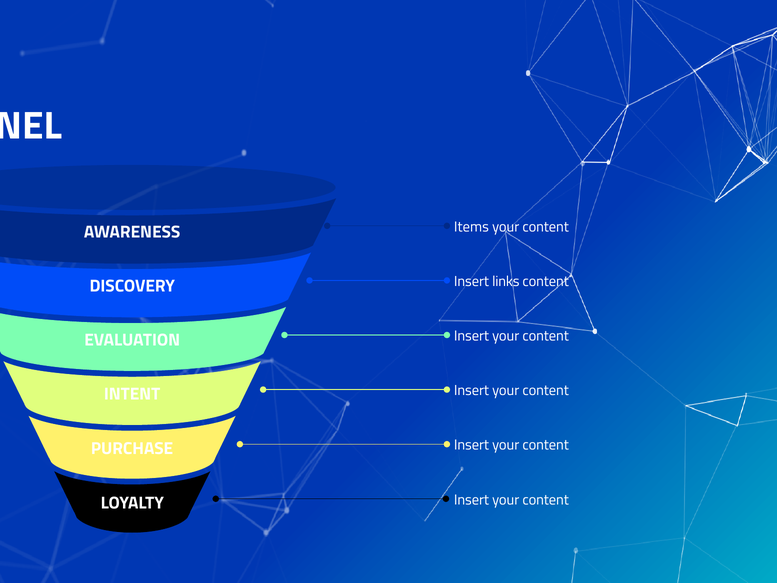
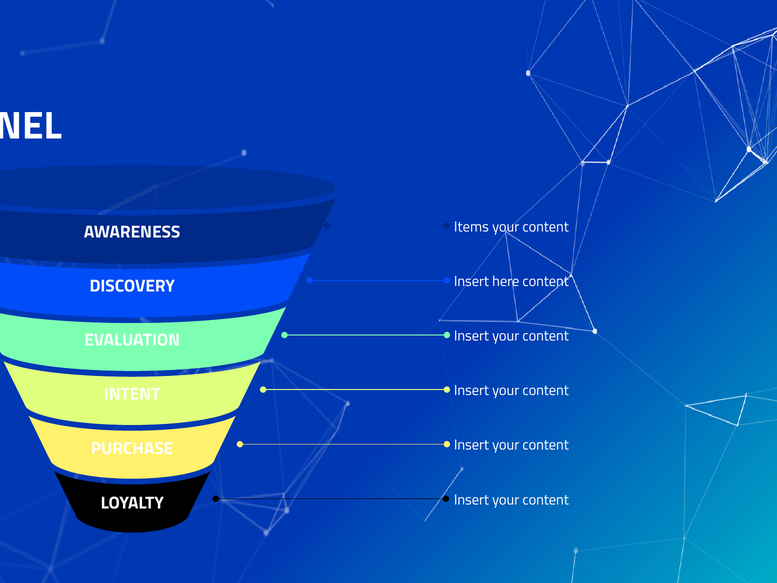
links: links -> here (506, 281)
